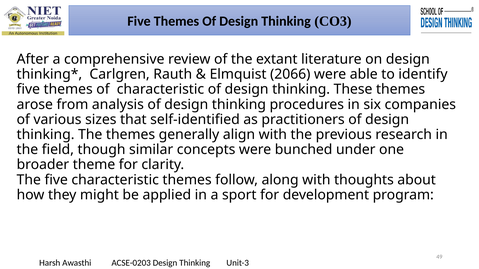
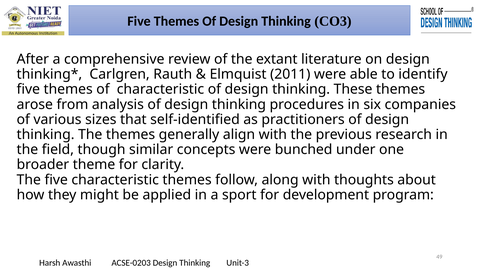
2066: 2066 -> 2011 (290, 74)
